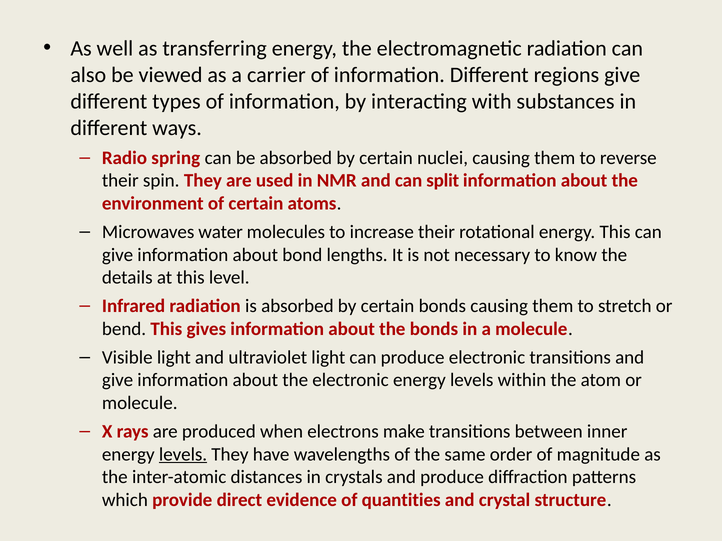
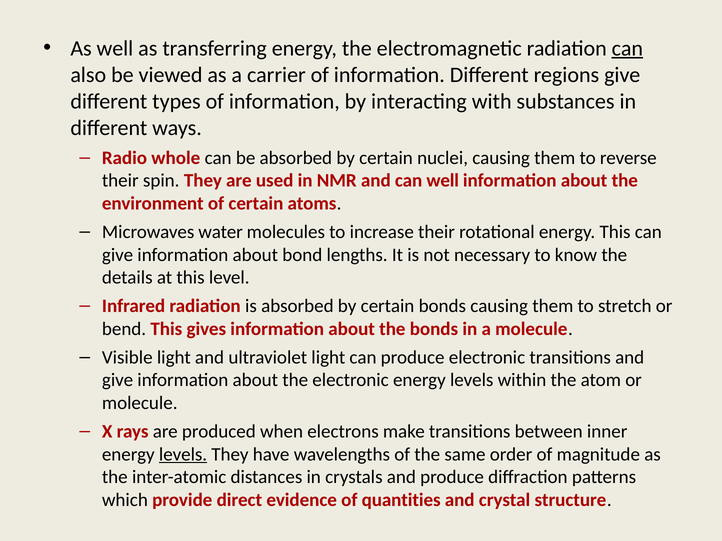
can underline: none -> present (627, 48)
spring: spring -> whole (176, 158)
can split: split -> well (443, 181)
